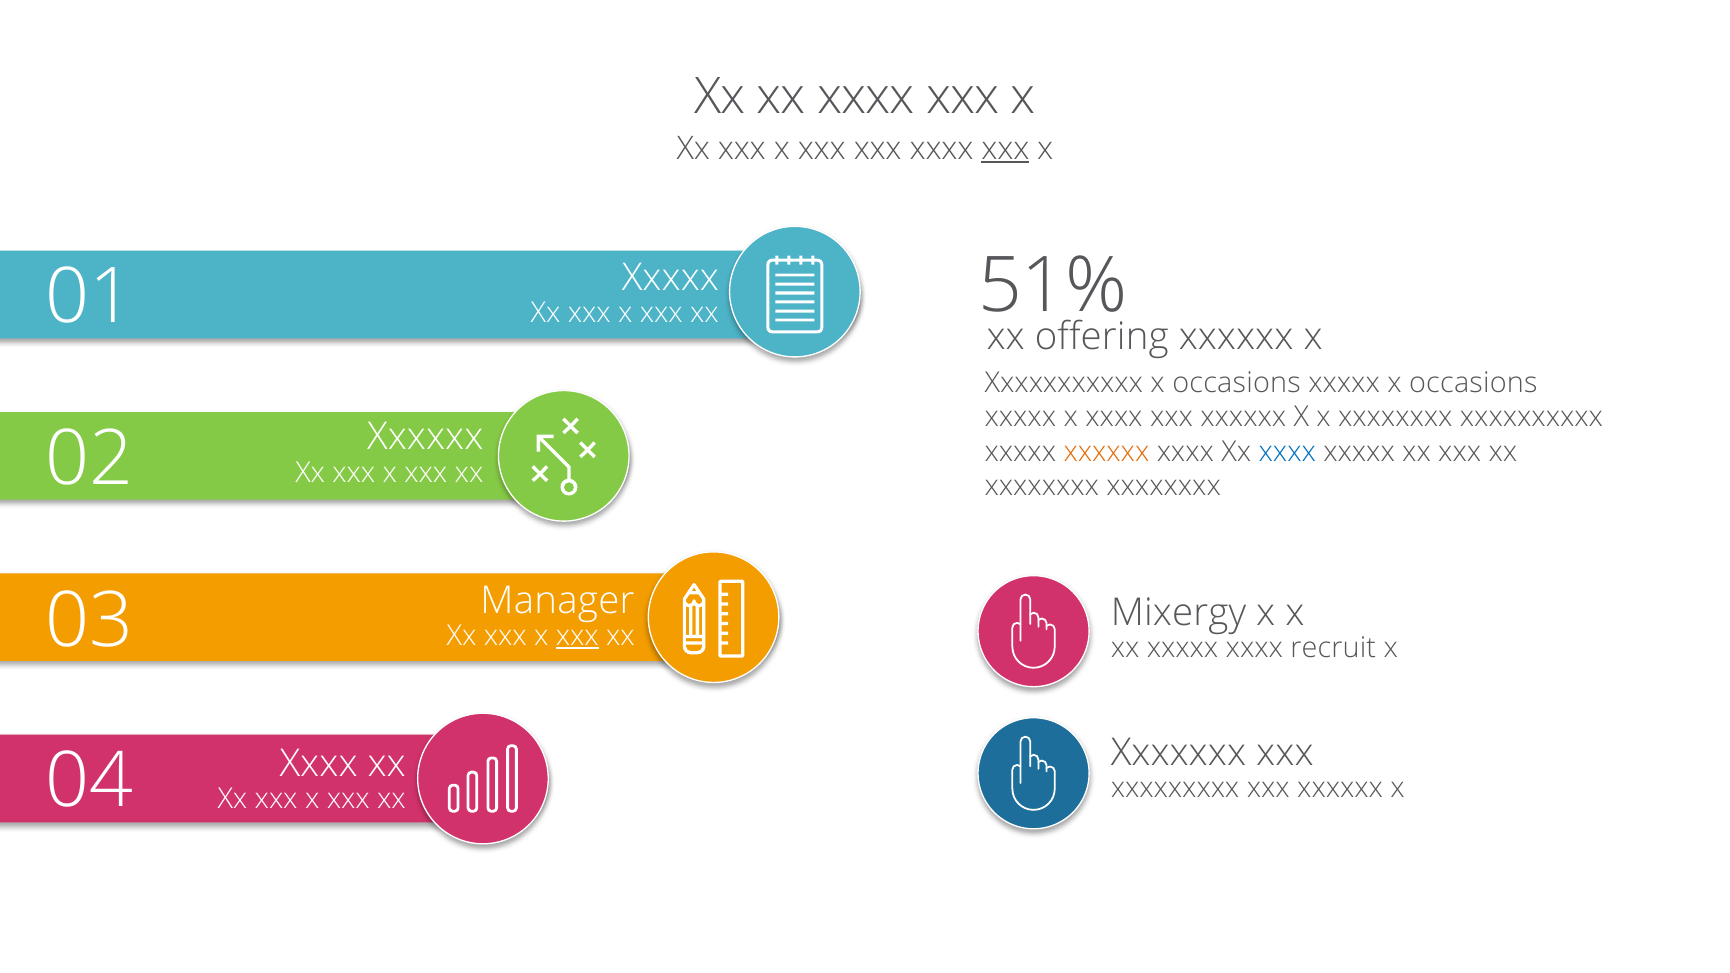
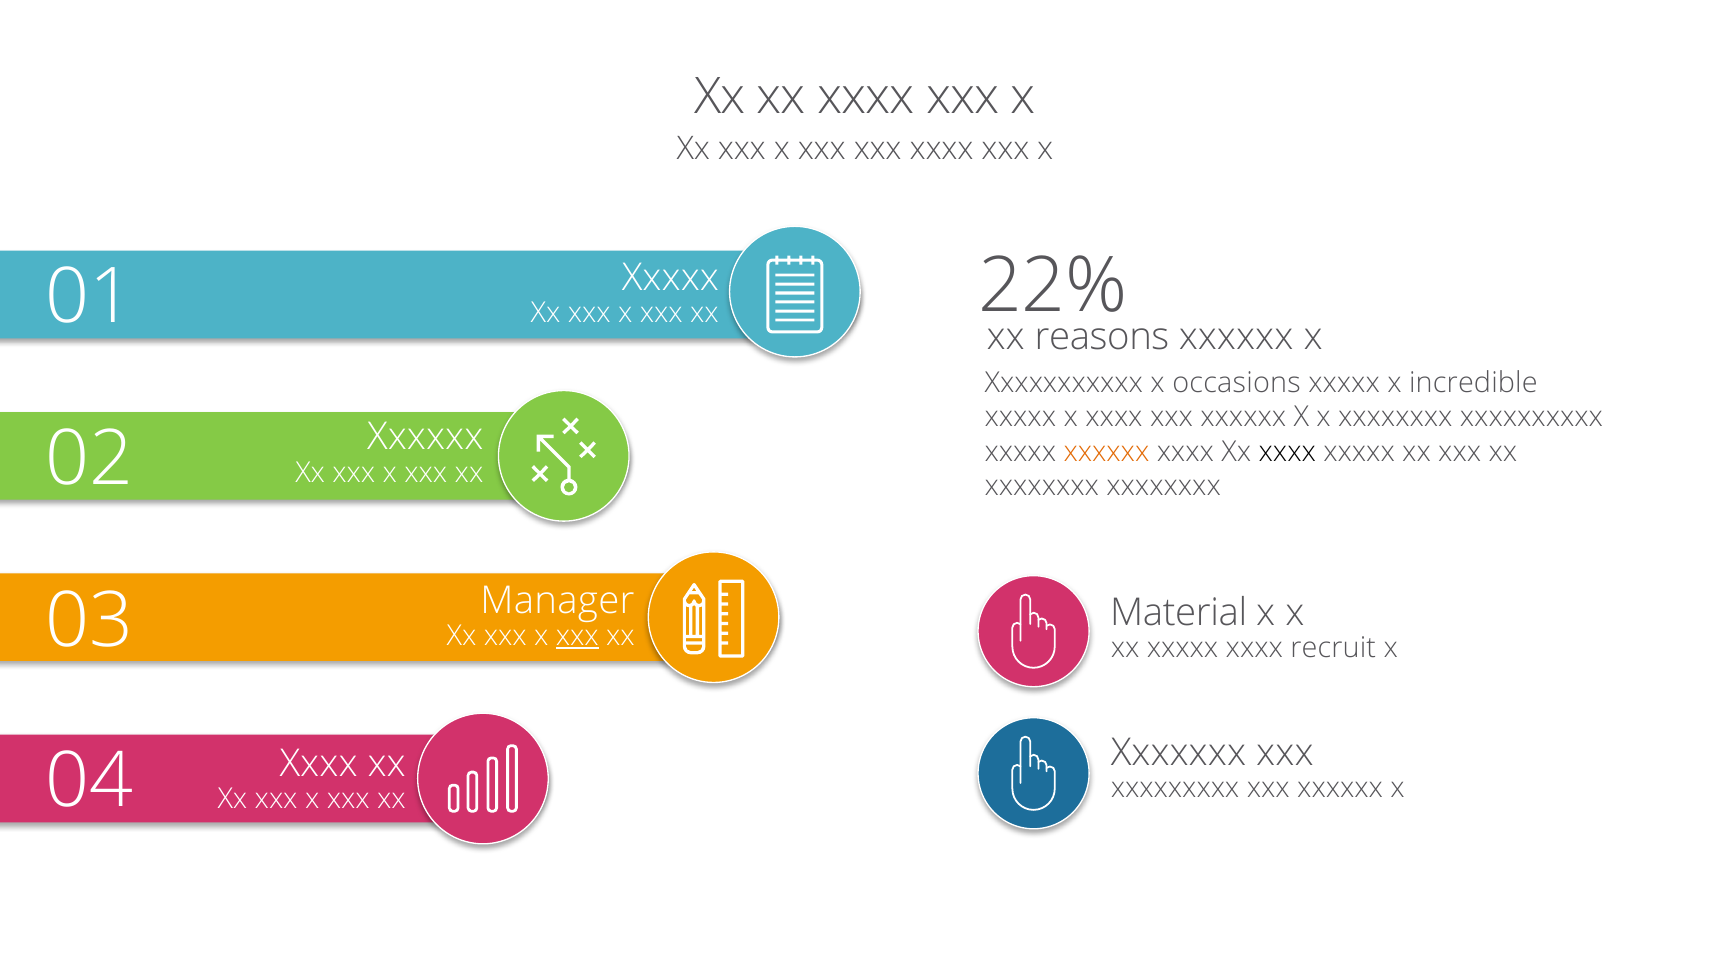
xxx underline: present -> none (1005, 149)
51%: 51% -> 22% (1053, 286)
offering: offering -> reasons (1102, 337)
xxxxx x occasions: occasions -> incredible (1473, 383)
xxxx colour: blue -> black (1287, 452)
Mixergy: Mixergy -> Material (1179, 613)
